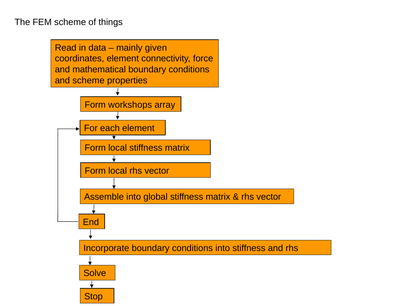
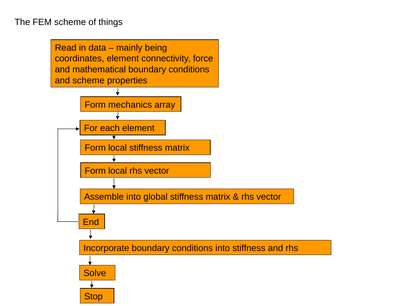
given: given -> being (156, 48)
workshops: workshops -> mechanics (130, 105)
